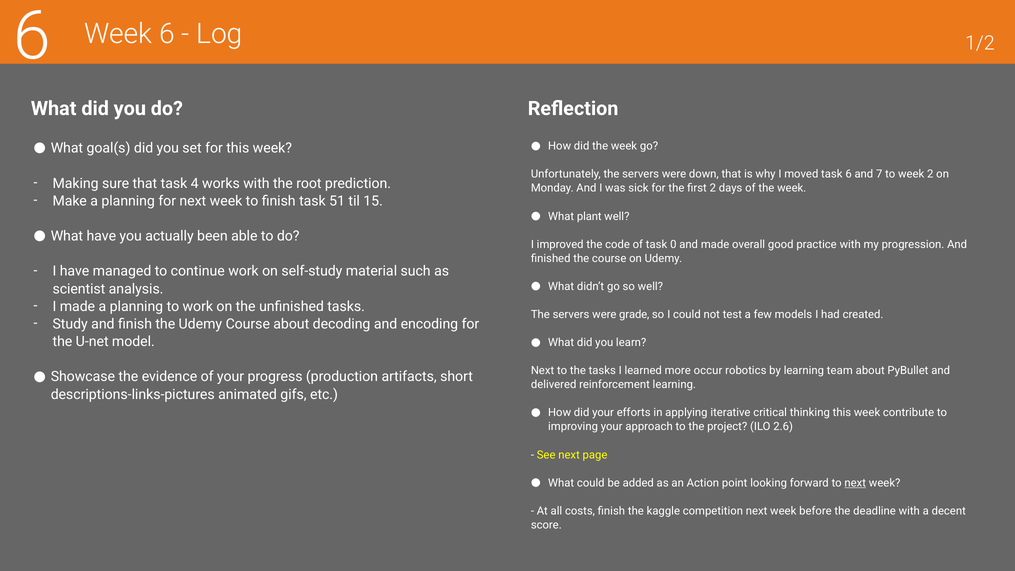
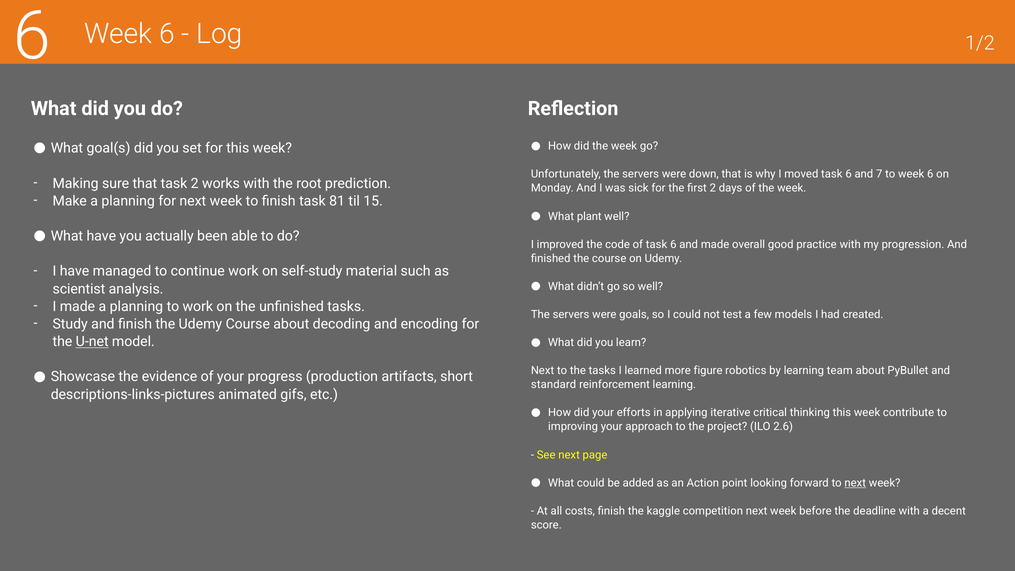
to week 2: 2 -> 6 (930, 174)
task 4: 4 -> 2 (195, 183)
51: 51 -> 81 (337, 201)
of task 0: 0 -> 6 (673, 244)
grade: grade -> goals (634, 314)
U-net underline: none -> present (92, 342)
occur: occur -> figure (708, 371)
delivered: delivered -> standard (554, 385)
